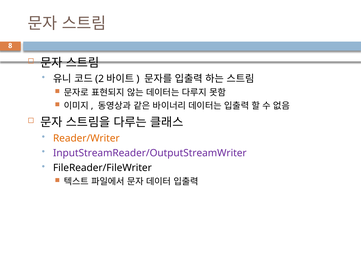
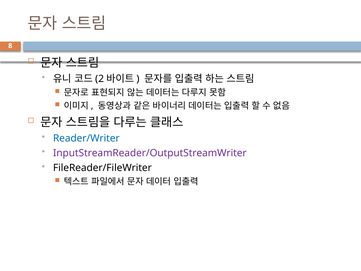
Reader/Writer colour: orange -> blue (86, 138)
